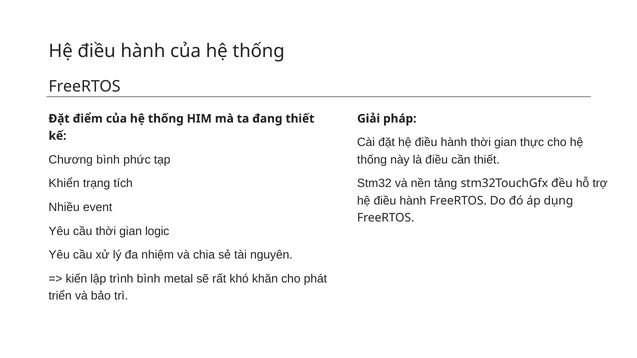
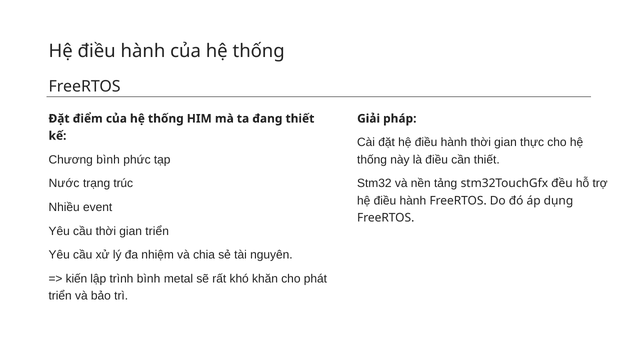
Khiển: Khiển -> Nước (64, 184)
tích: tích -> trúc (123, 184)
gian logic: logic -> triển (157, 231)
